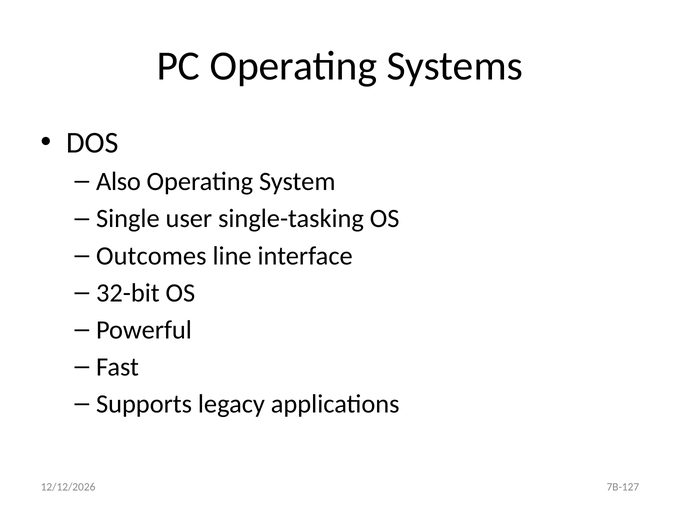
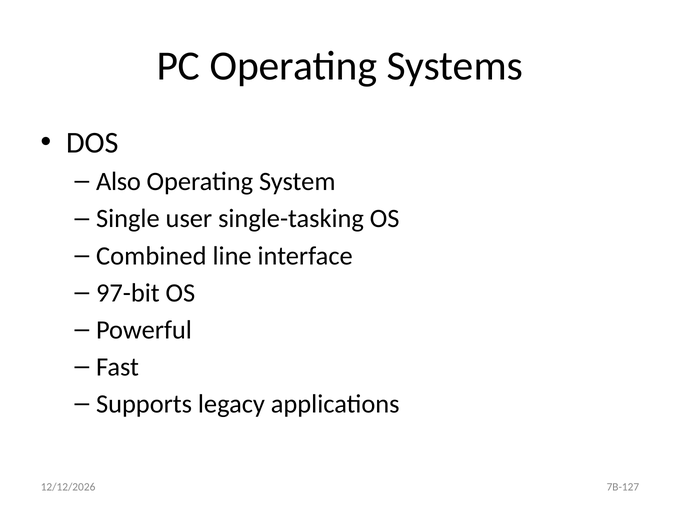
Outcomes: Outcomes -> Combined (151, 256)
32-bit: 32-bit -> 97-bit (128, 293)
